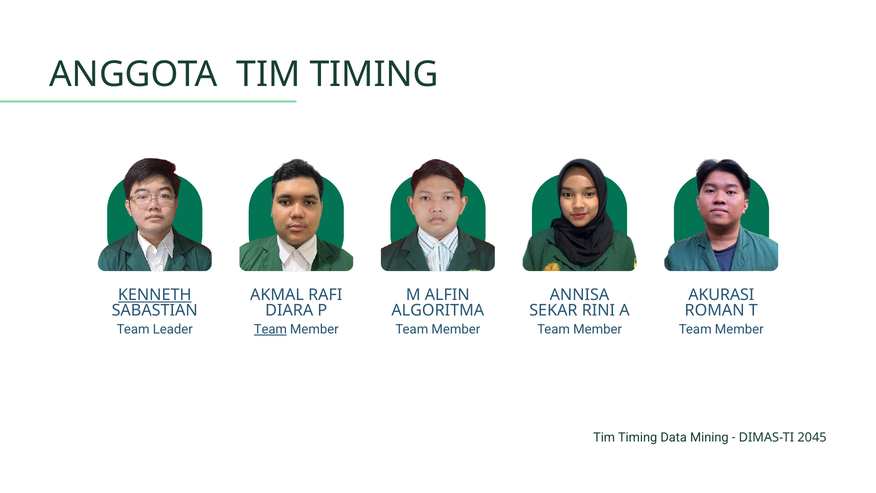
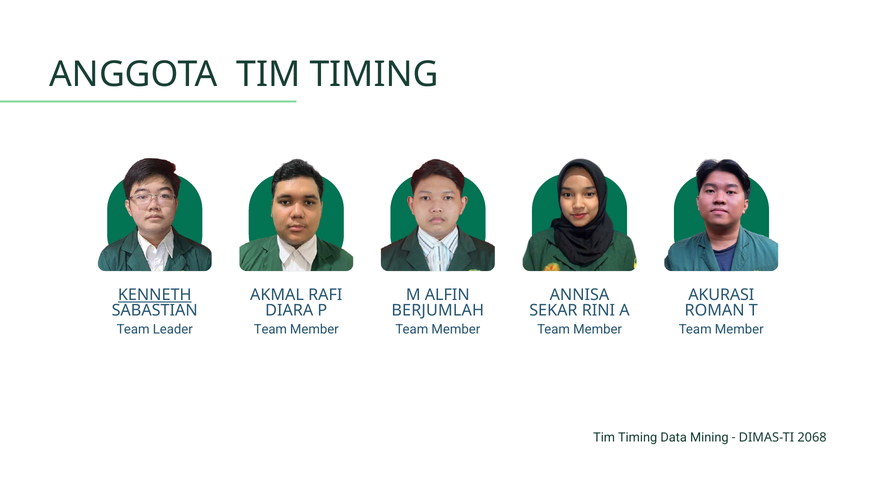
ALGORITMA: ALGORITMA -> BERJUMLAH (438, 310)
Team underline: present -> none (270, 329)
2045: 2045 -> 2068 (812, 437)
